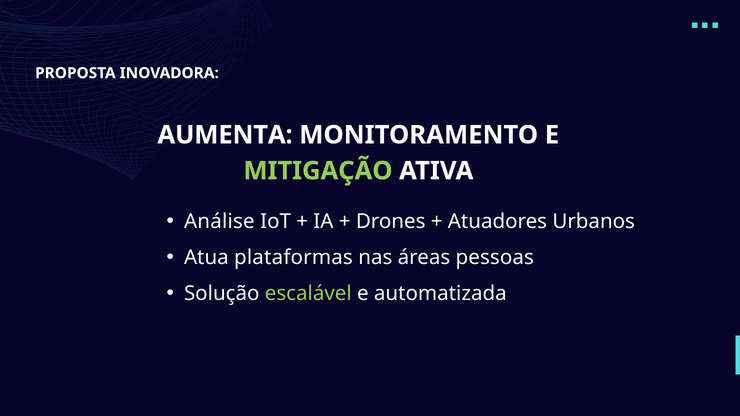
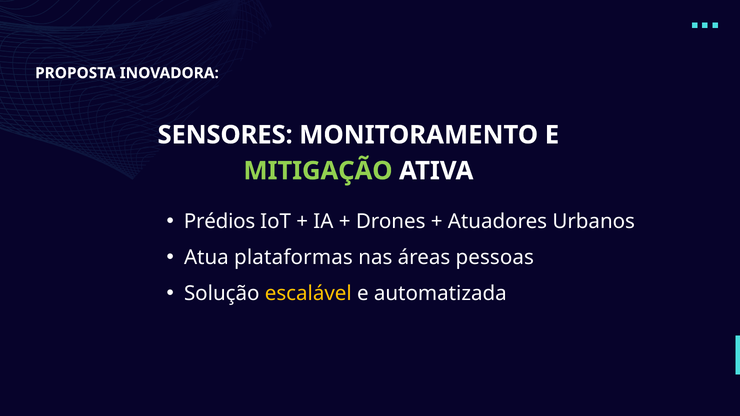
AUMENTA: AUMENTA -> SENSORES (225, 135)
Análise: Análise -> Prédios (220, 222)
escalável colour: light green -> yellow (308, 294)
